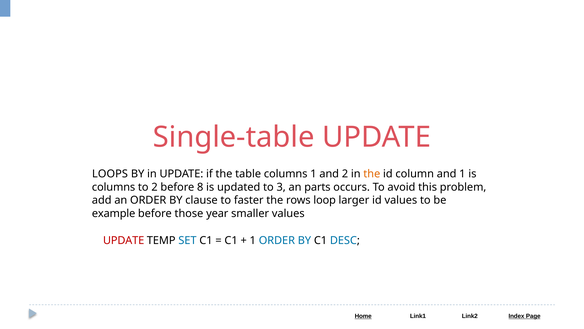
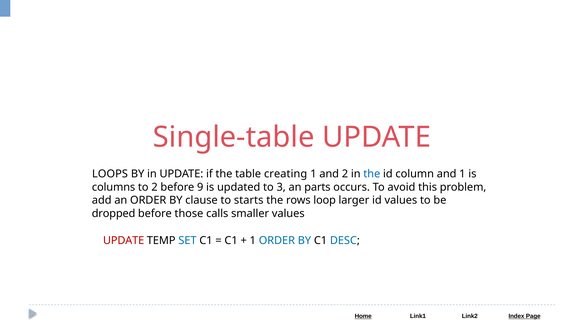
table columns: columns -> creating (286, 174)
the colour: orange -> blue (372, 174)
8: 8 -> 9 (200, 187)
faster: faster -> starts (249, 200)
example: example -> dropped (114, 213)
year: year -> calls (217, 213)
